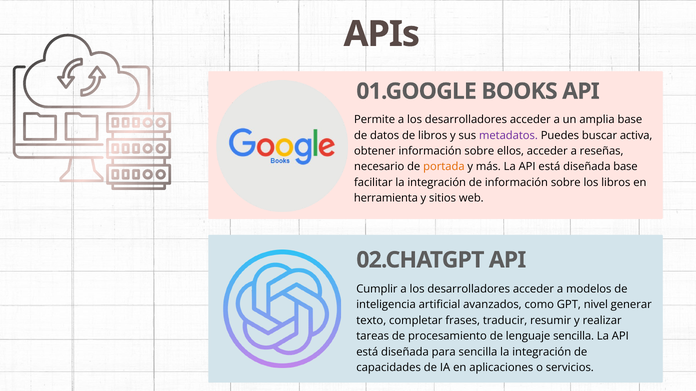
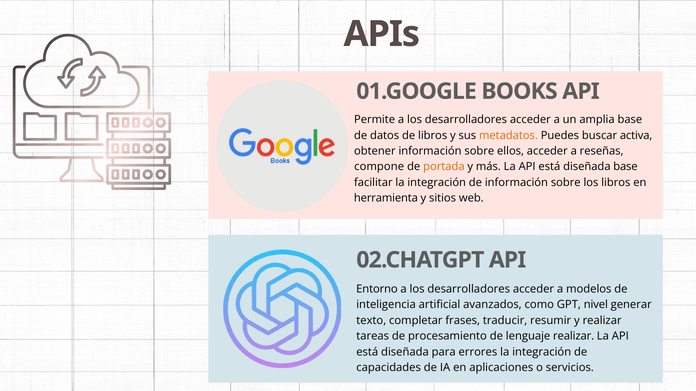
metadatos colour: purple -> orange (508, 136)
necesario: necesario -> compone (379, 167)
Cumplir: Cumplir -> Entorno (377, 289)
lenguaje sencilla: sencilla -> realizar (574, 336)
para sencilla: sencilla -> errores (478, 352)
